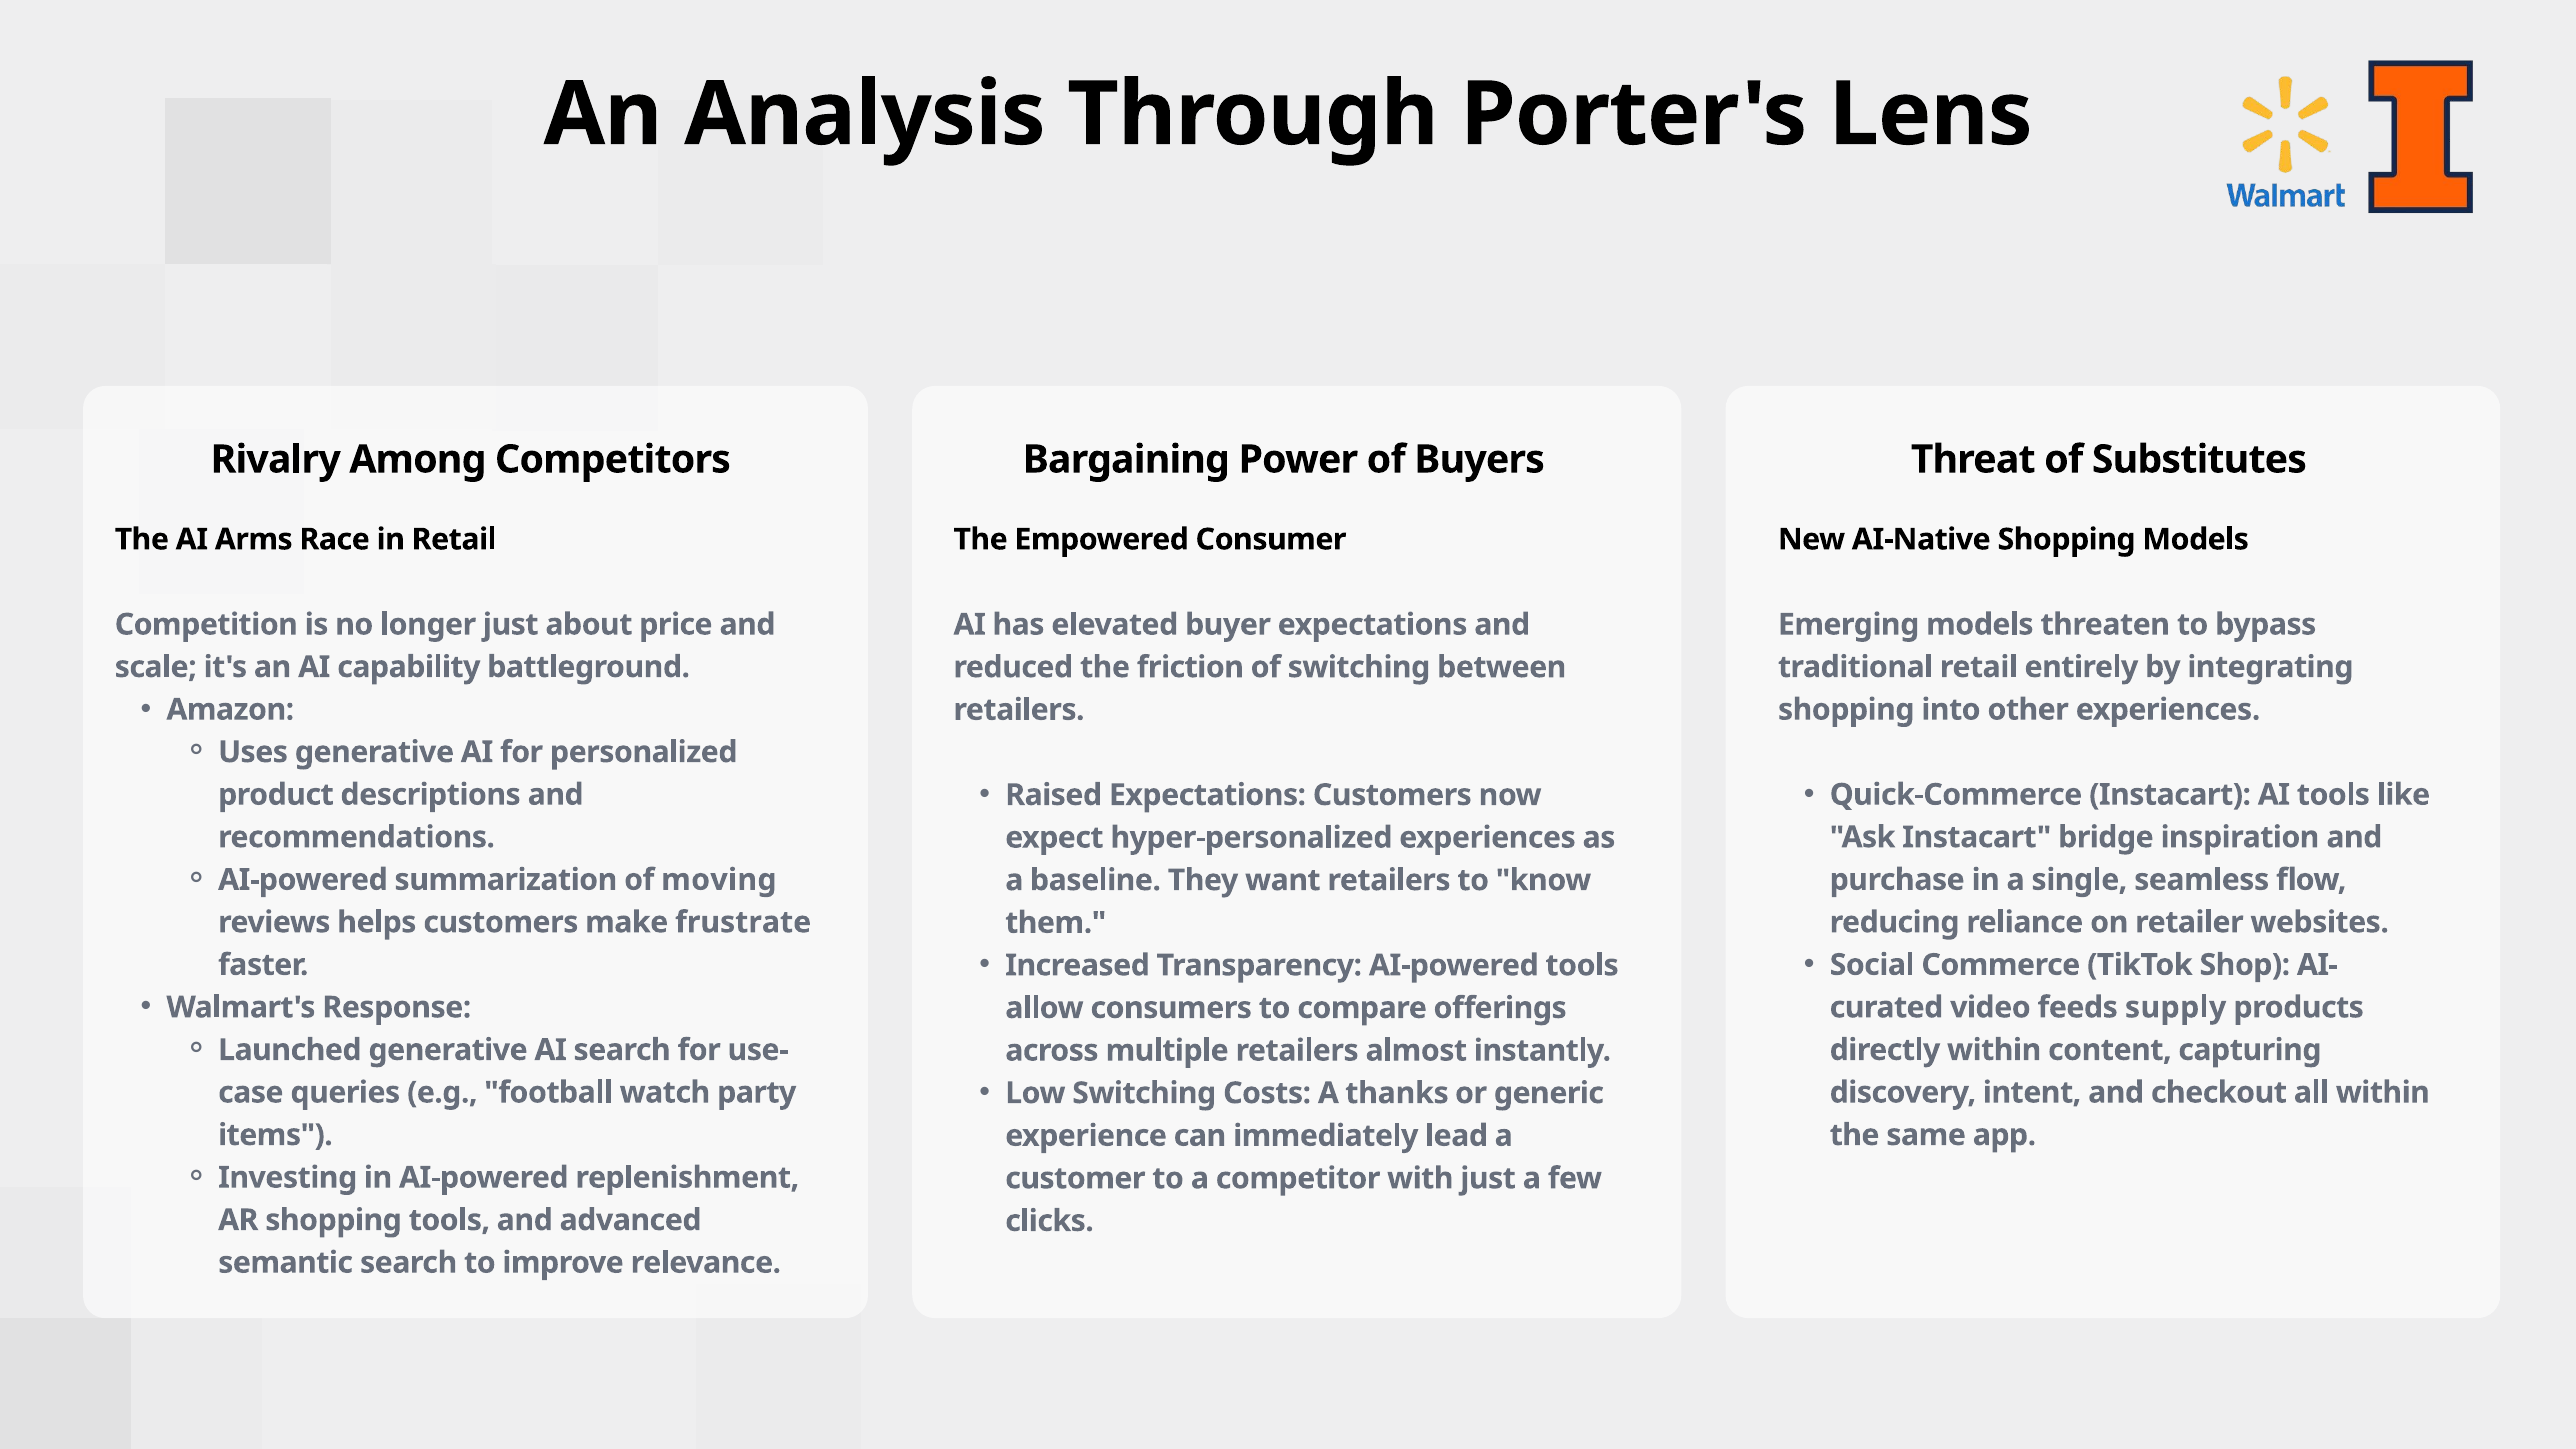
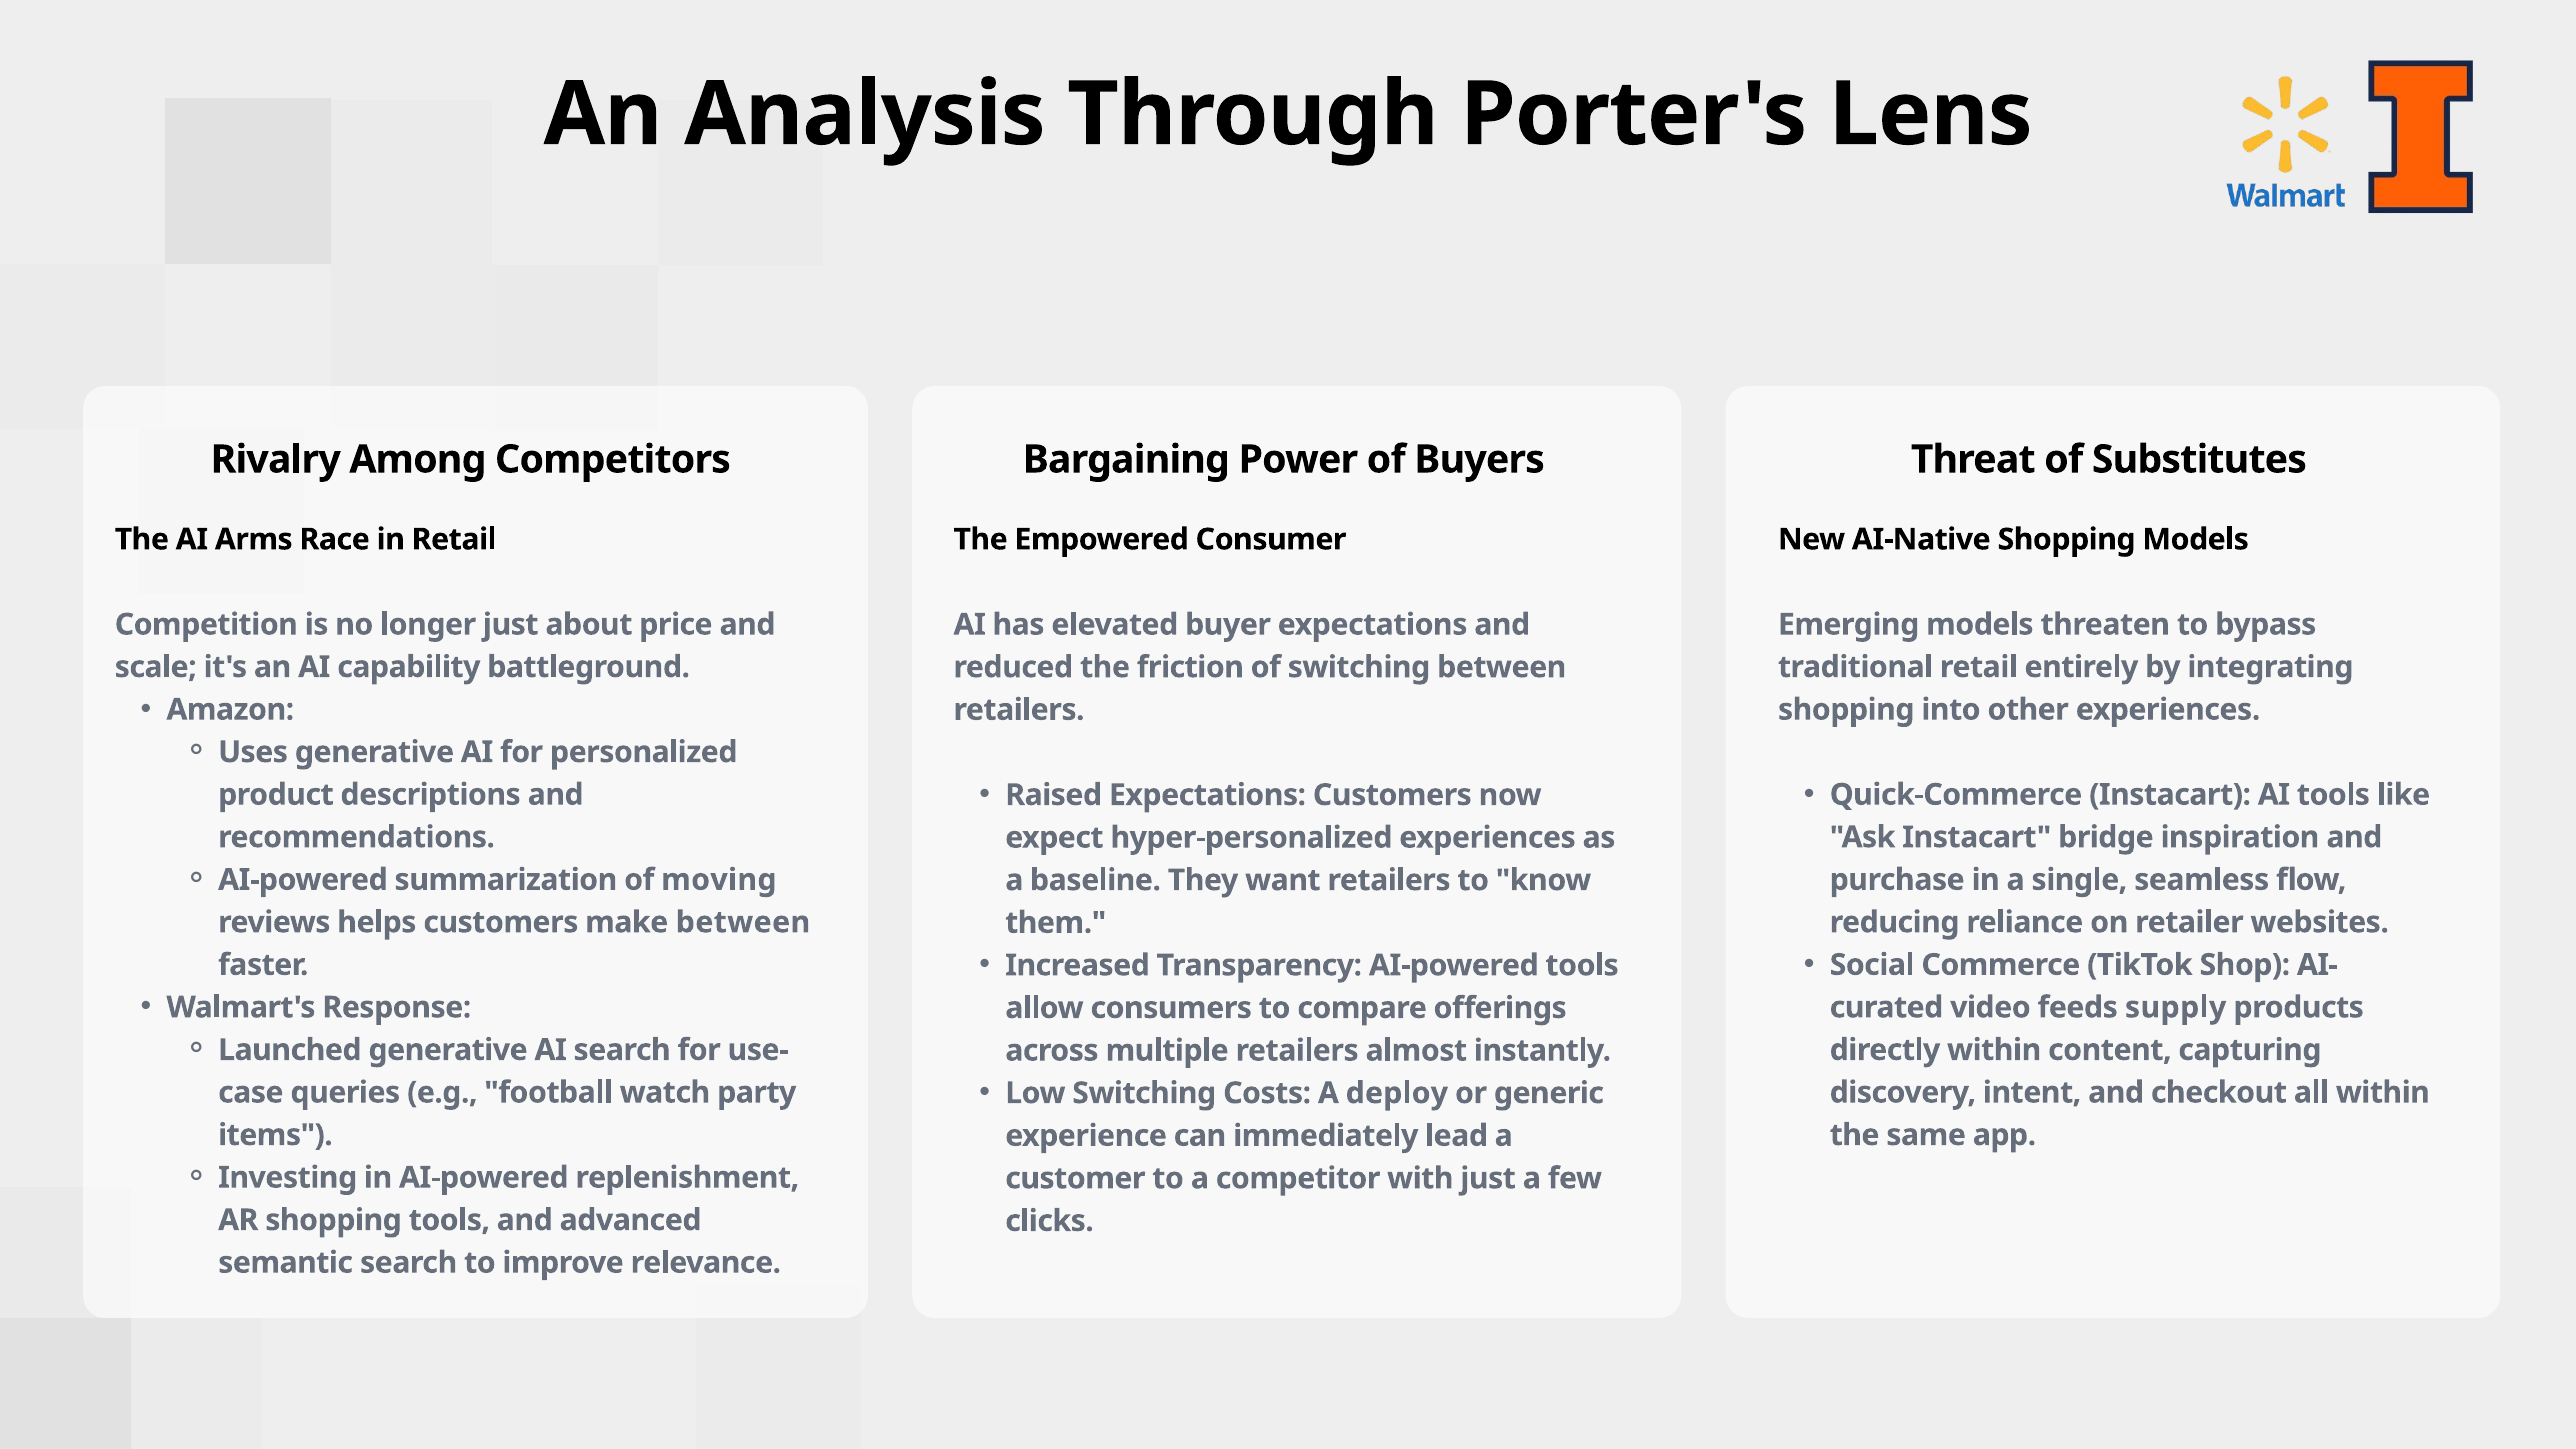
make frustrate: frustrate -> between (743, 922)
thanks: thanks -> deploy (1397, 1093)
